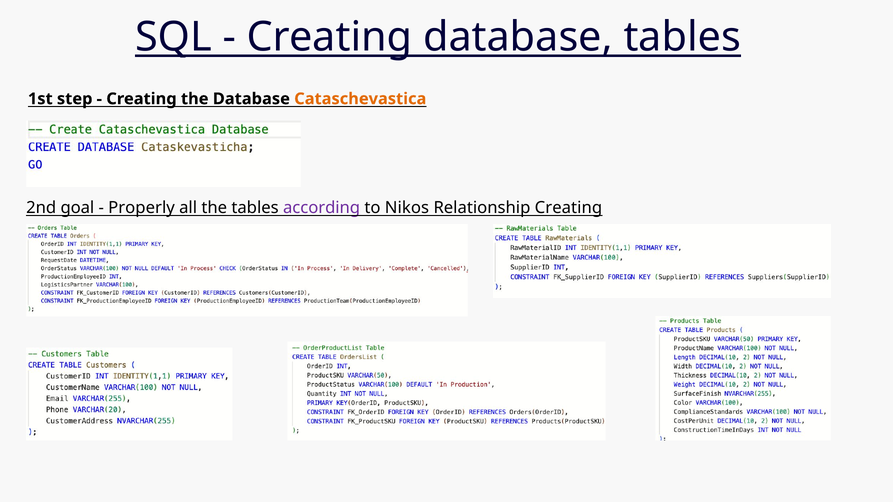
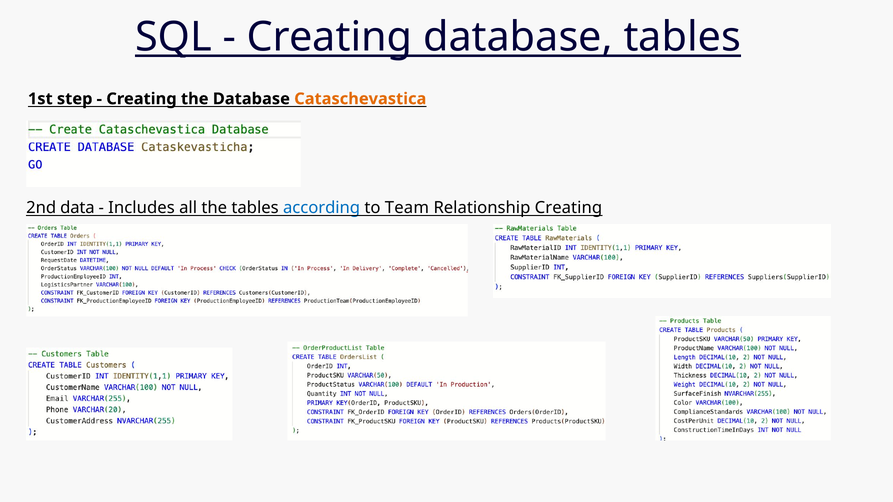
goal: goal -> data (77, 208)
Properly: Properly -> Includes (141, 208)
according colour: purple -> blue (322, 208)
Nikos: Nikos -> Team (407, 208)
